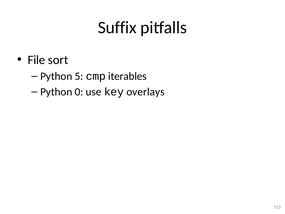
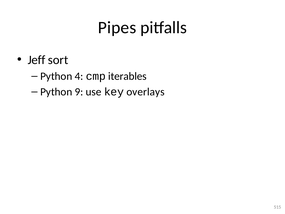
Suffix: Suffix -> Pipes (117, 28)
File: File -> Jeff (36, 60)
5: 5 -> 4 (79, 76)
0: 0 -> 9 (79, 92)
